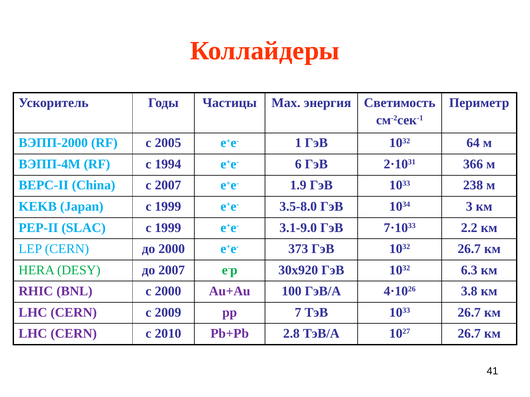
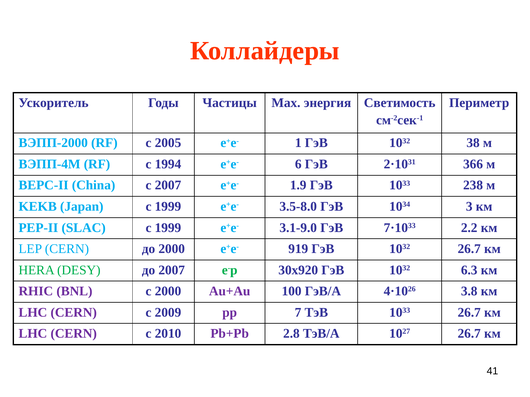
64: 64 -> 38 (473, 143)
373: 373 -> 919 (298, 249)
